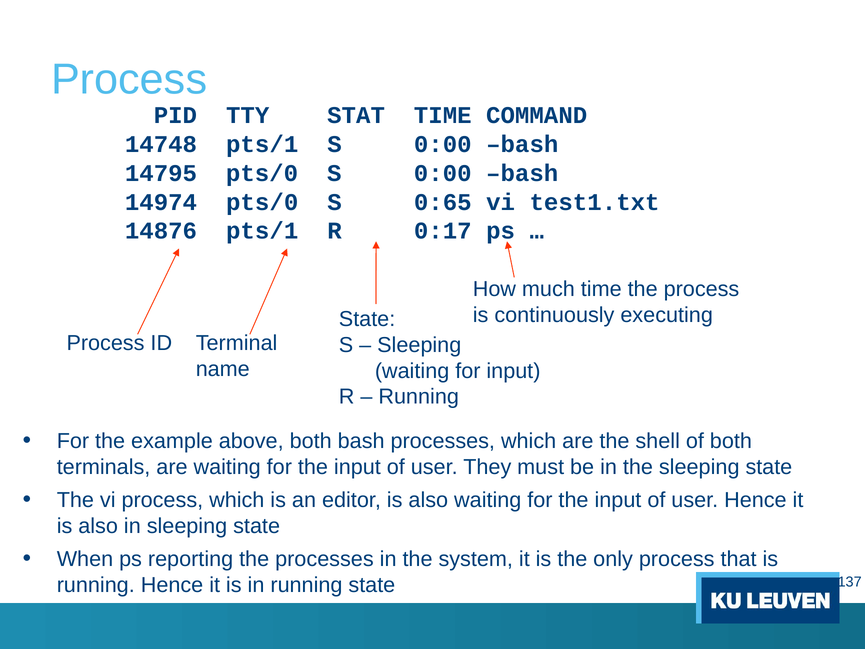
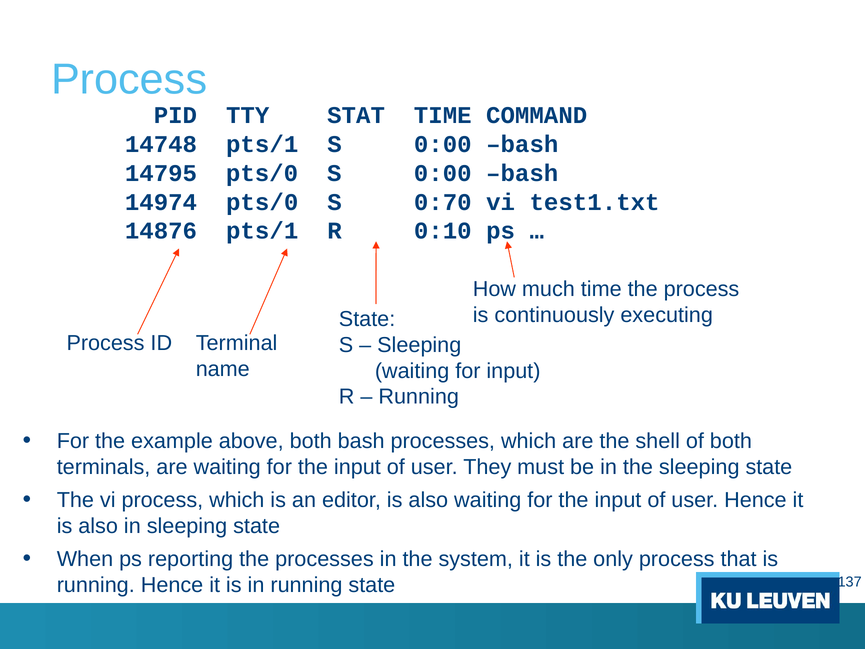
0:65: 0:65 -> 0:70 (443, 202)
0:17: 0:17 -> 0:10 (443, 231)
